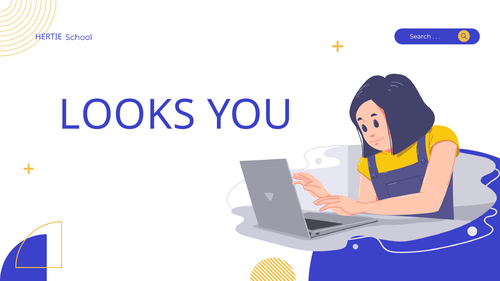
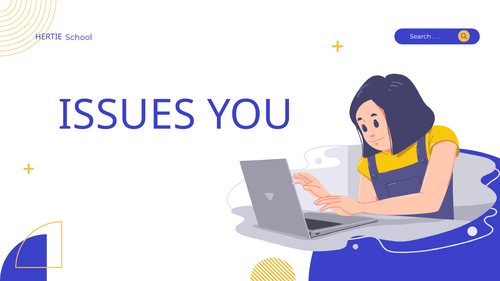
LOOKS: LOOKS -> ISSUES (127, 115)
